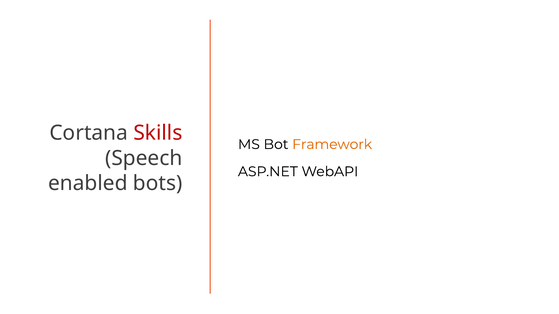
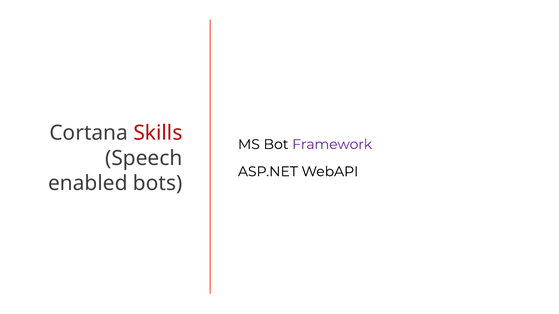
Framework colour: orange -> purple (332, 145)
